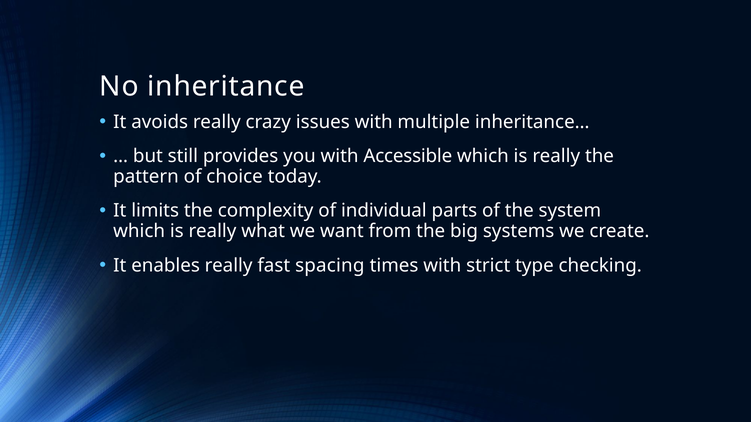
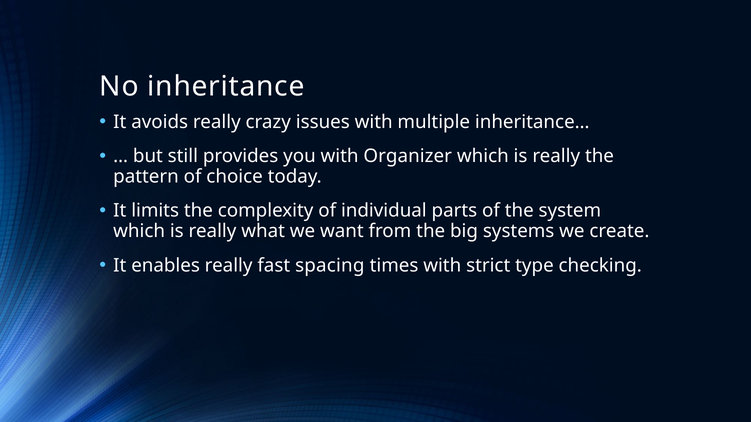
Accessible: Accessible -> Organizer (408, 156)
